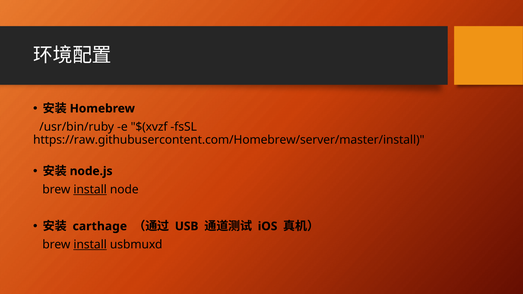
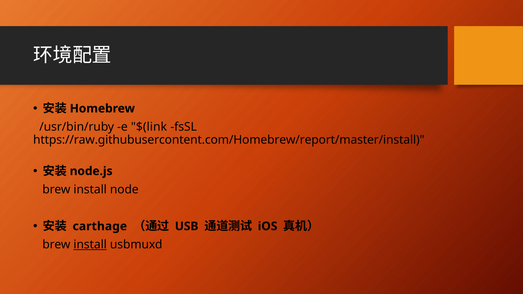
$(xvzf: $(xvzf -> $(link (149, 127)
https://raw.githubusercontent.com/Homebrew/server/master/install: https://raw.githubusercontent.com/Homebrew/server/master/install -> https://raw.githubusercontent.com/Homebrew/report/master/install (229, 140)
install underline: present -> none (90, 190)
